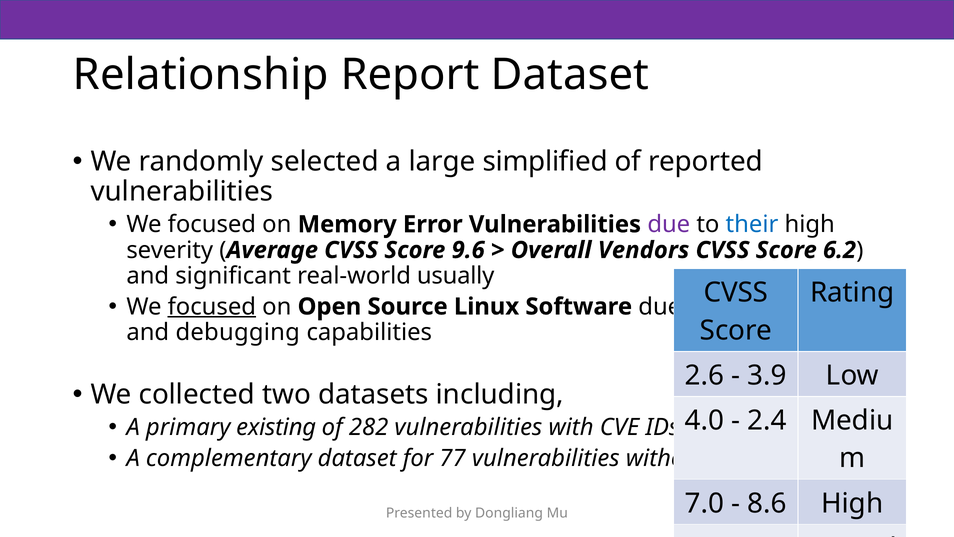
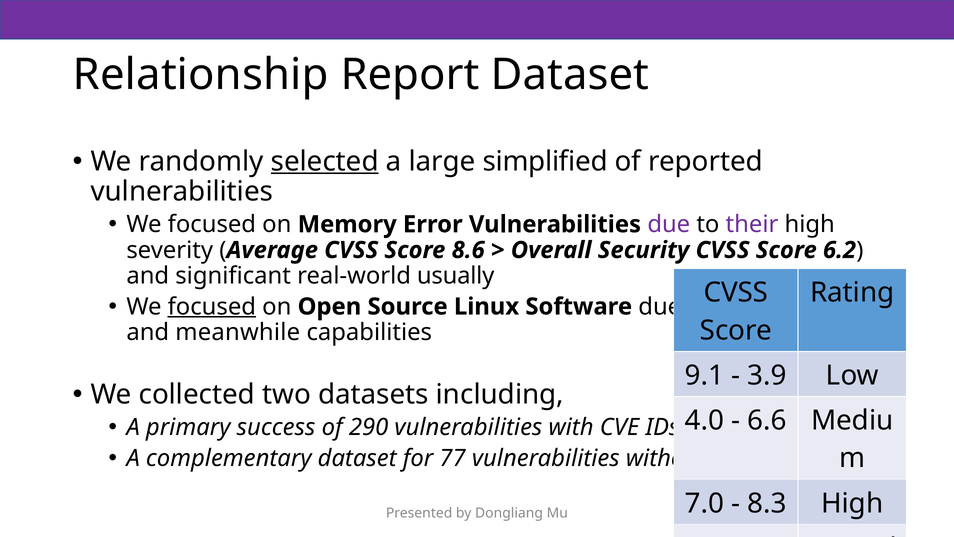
selected underline: none -> present (325, 161)
their colour: blue -> purple (752, 224)
9.6: 9.6 -> 8.6 (468, 250)
Vendors: Vendors -> Security (644, 250)
and debugging: debugging -> meanwhile (238, 332)
2.6: 2.6 -> 9.1 (705, 375)
2.4: 2.4 -> 6.6 (767, 420)
existing: existing -> success (276, 427)
282: 282 -> 290 (369, 427)
8.6: 8.6 -> 8.3 (767, 503)
